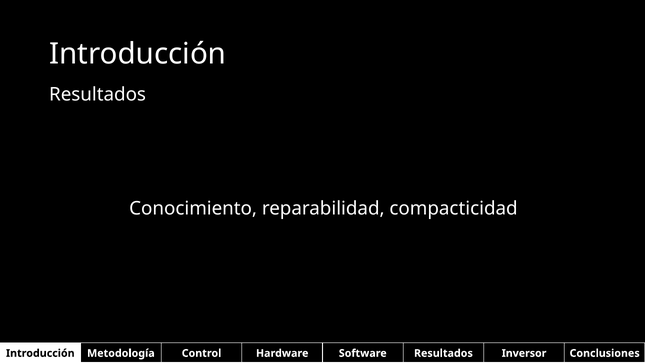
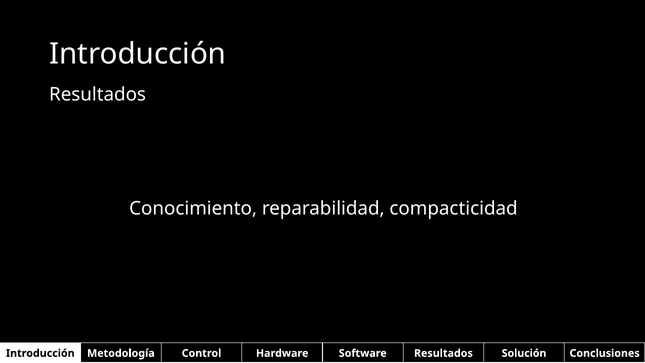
Inversor: Inversor -> Solución (524, 353)
